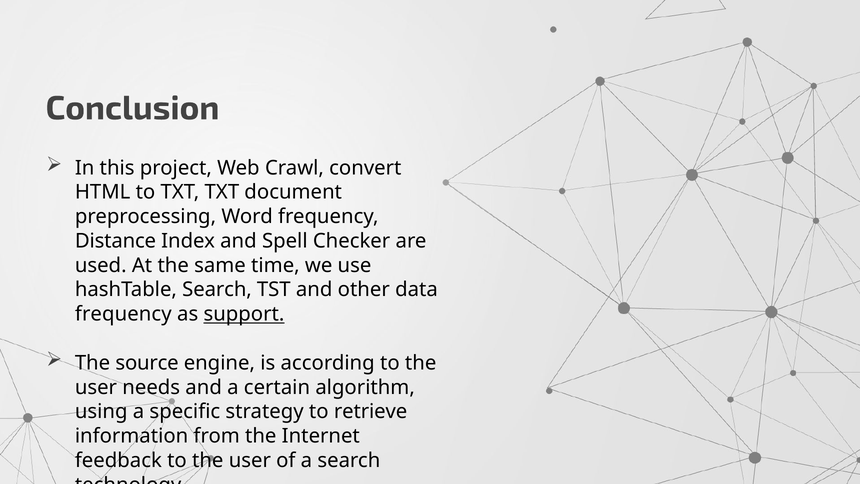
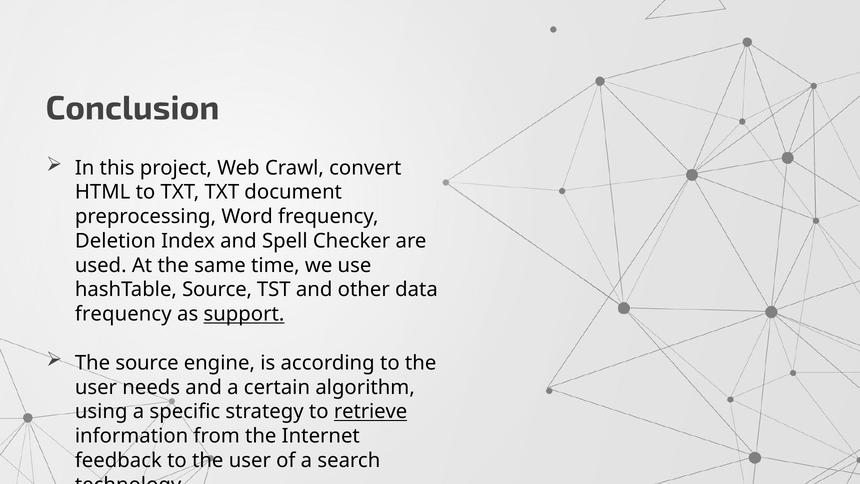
Distance: Distance -> Deletion (115, 241)
hashTable Search: Search -> Source (217, 290)
retrieve underline: none -> present (371, 412)
